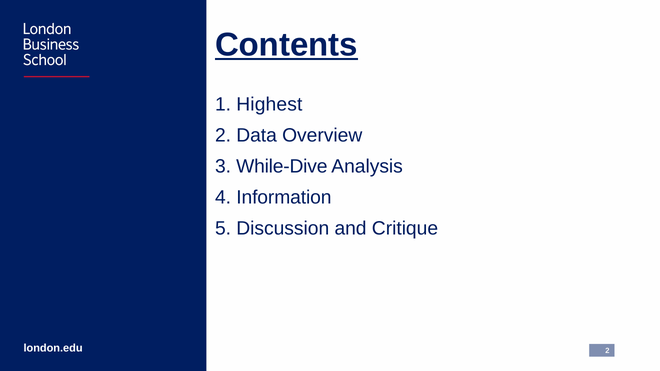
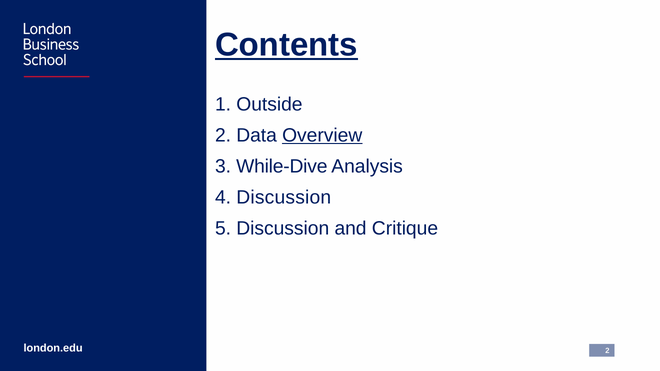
Highest: Highest -> Outside (269, 104)
Overview underline: none -> present (322, 135)
4 Information: Information -> Discussion (284, 198)
